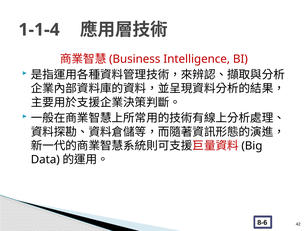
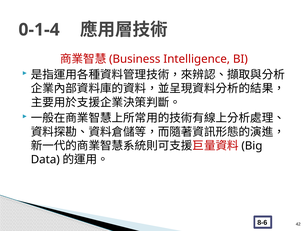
1-1-4: 1-1-4 -> 0-1-4 (39, 30)
